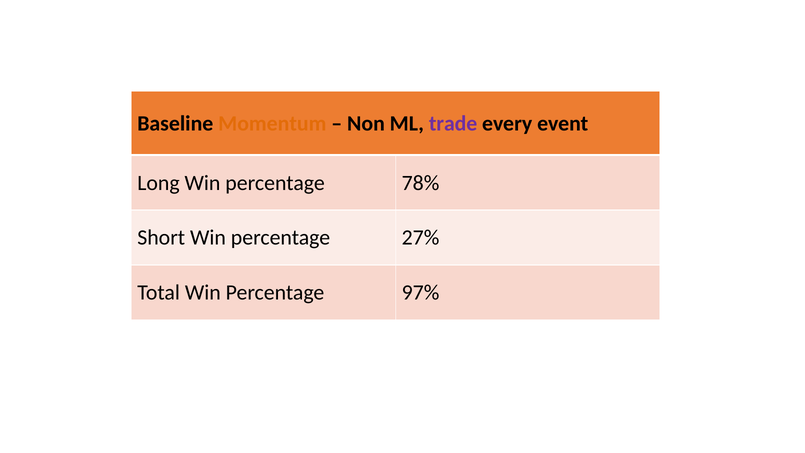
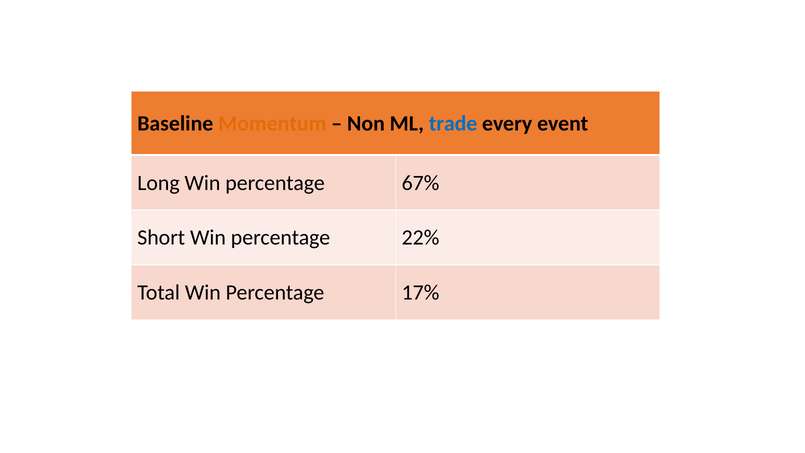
trade colour: purple -> blue (453, 123)
78%: 78% -> 67% (421, 183)
27%: 27% -> 22% (421, 238)
97%: 97% -> 17% (421, 293)
